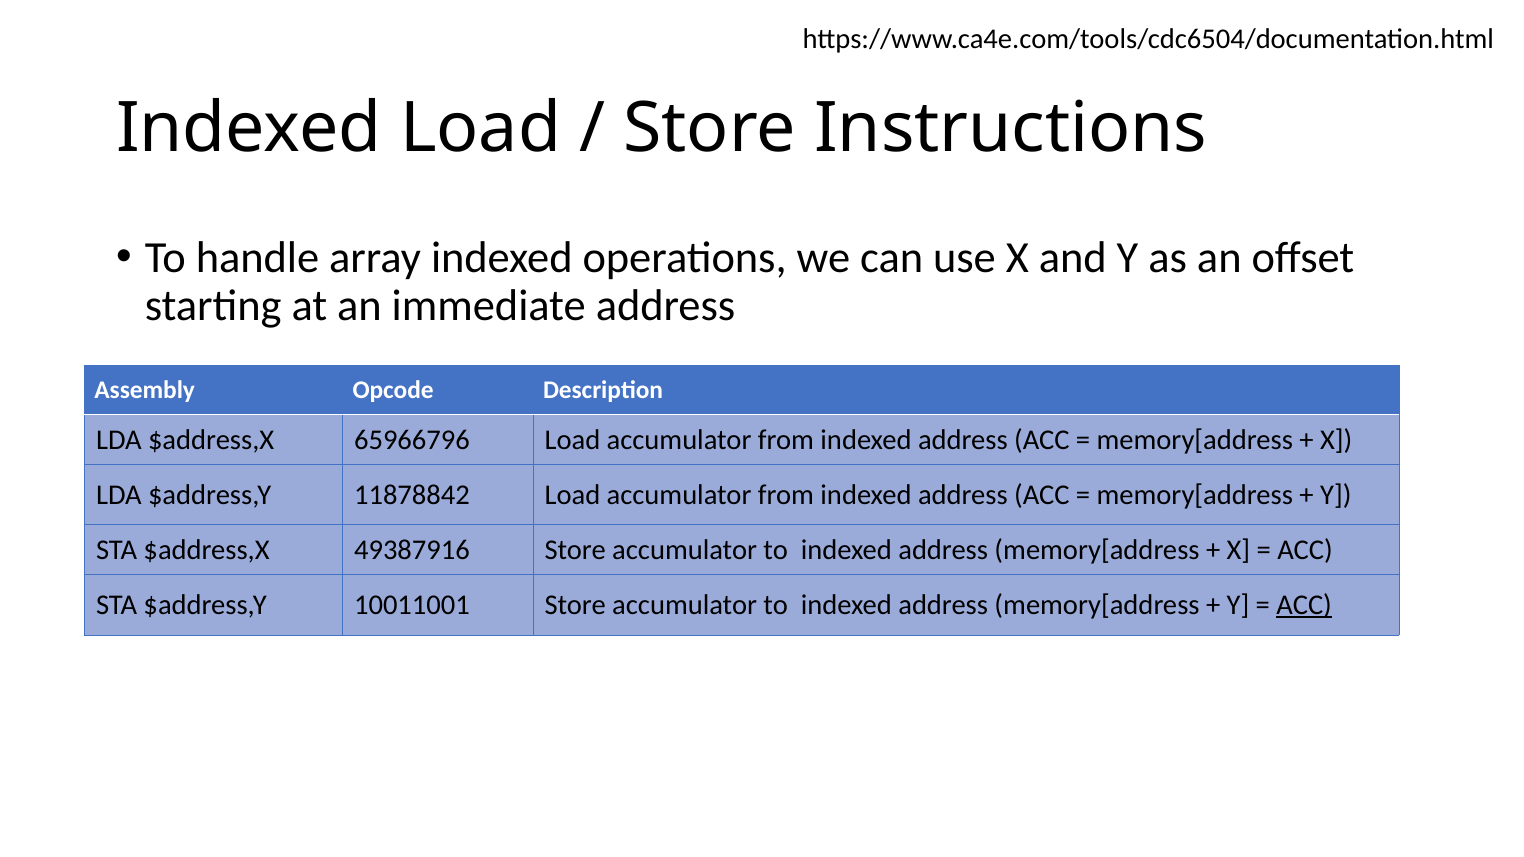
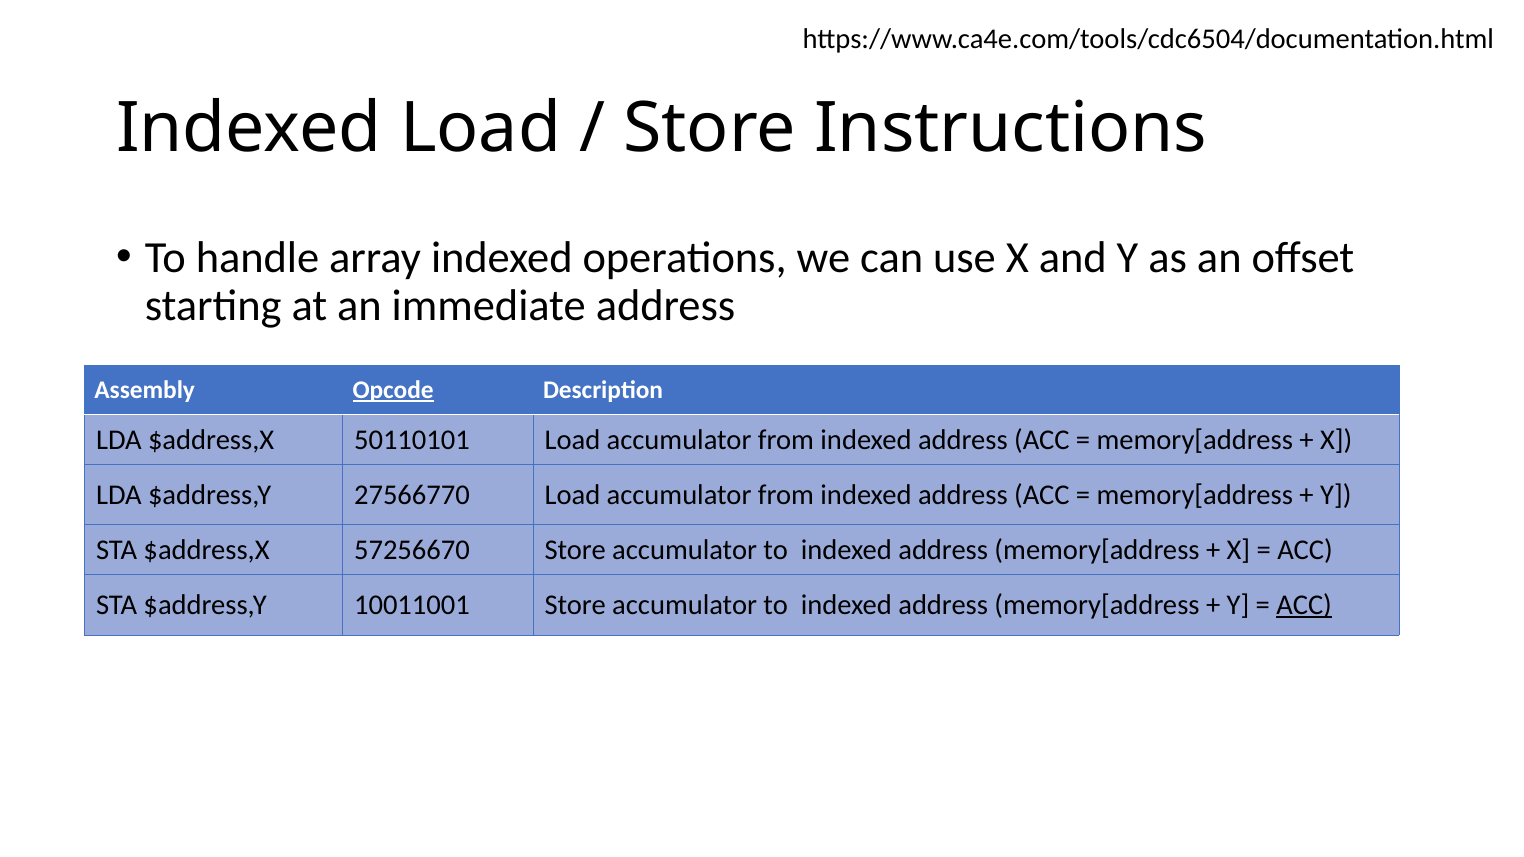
Opcode underline: none -> present (393, 390)
65966796: 65966796 -> 50110101 (412, 440)
11878842: 11878842 -> 27566770 (412, 495)
49387916: 49387916 -> 57256670 (412, 550)
